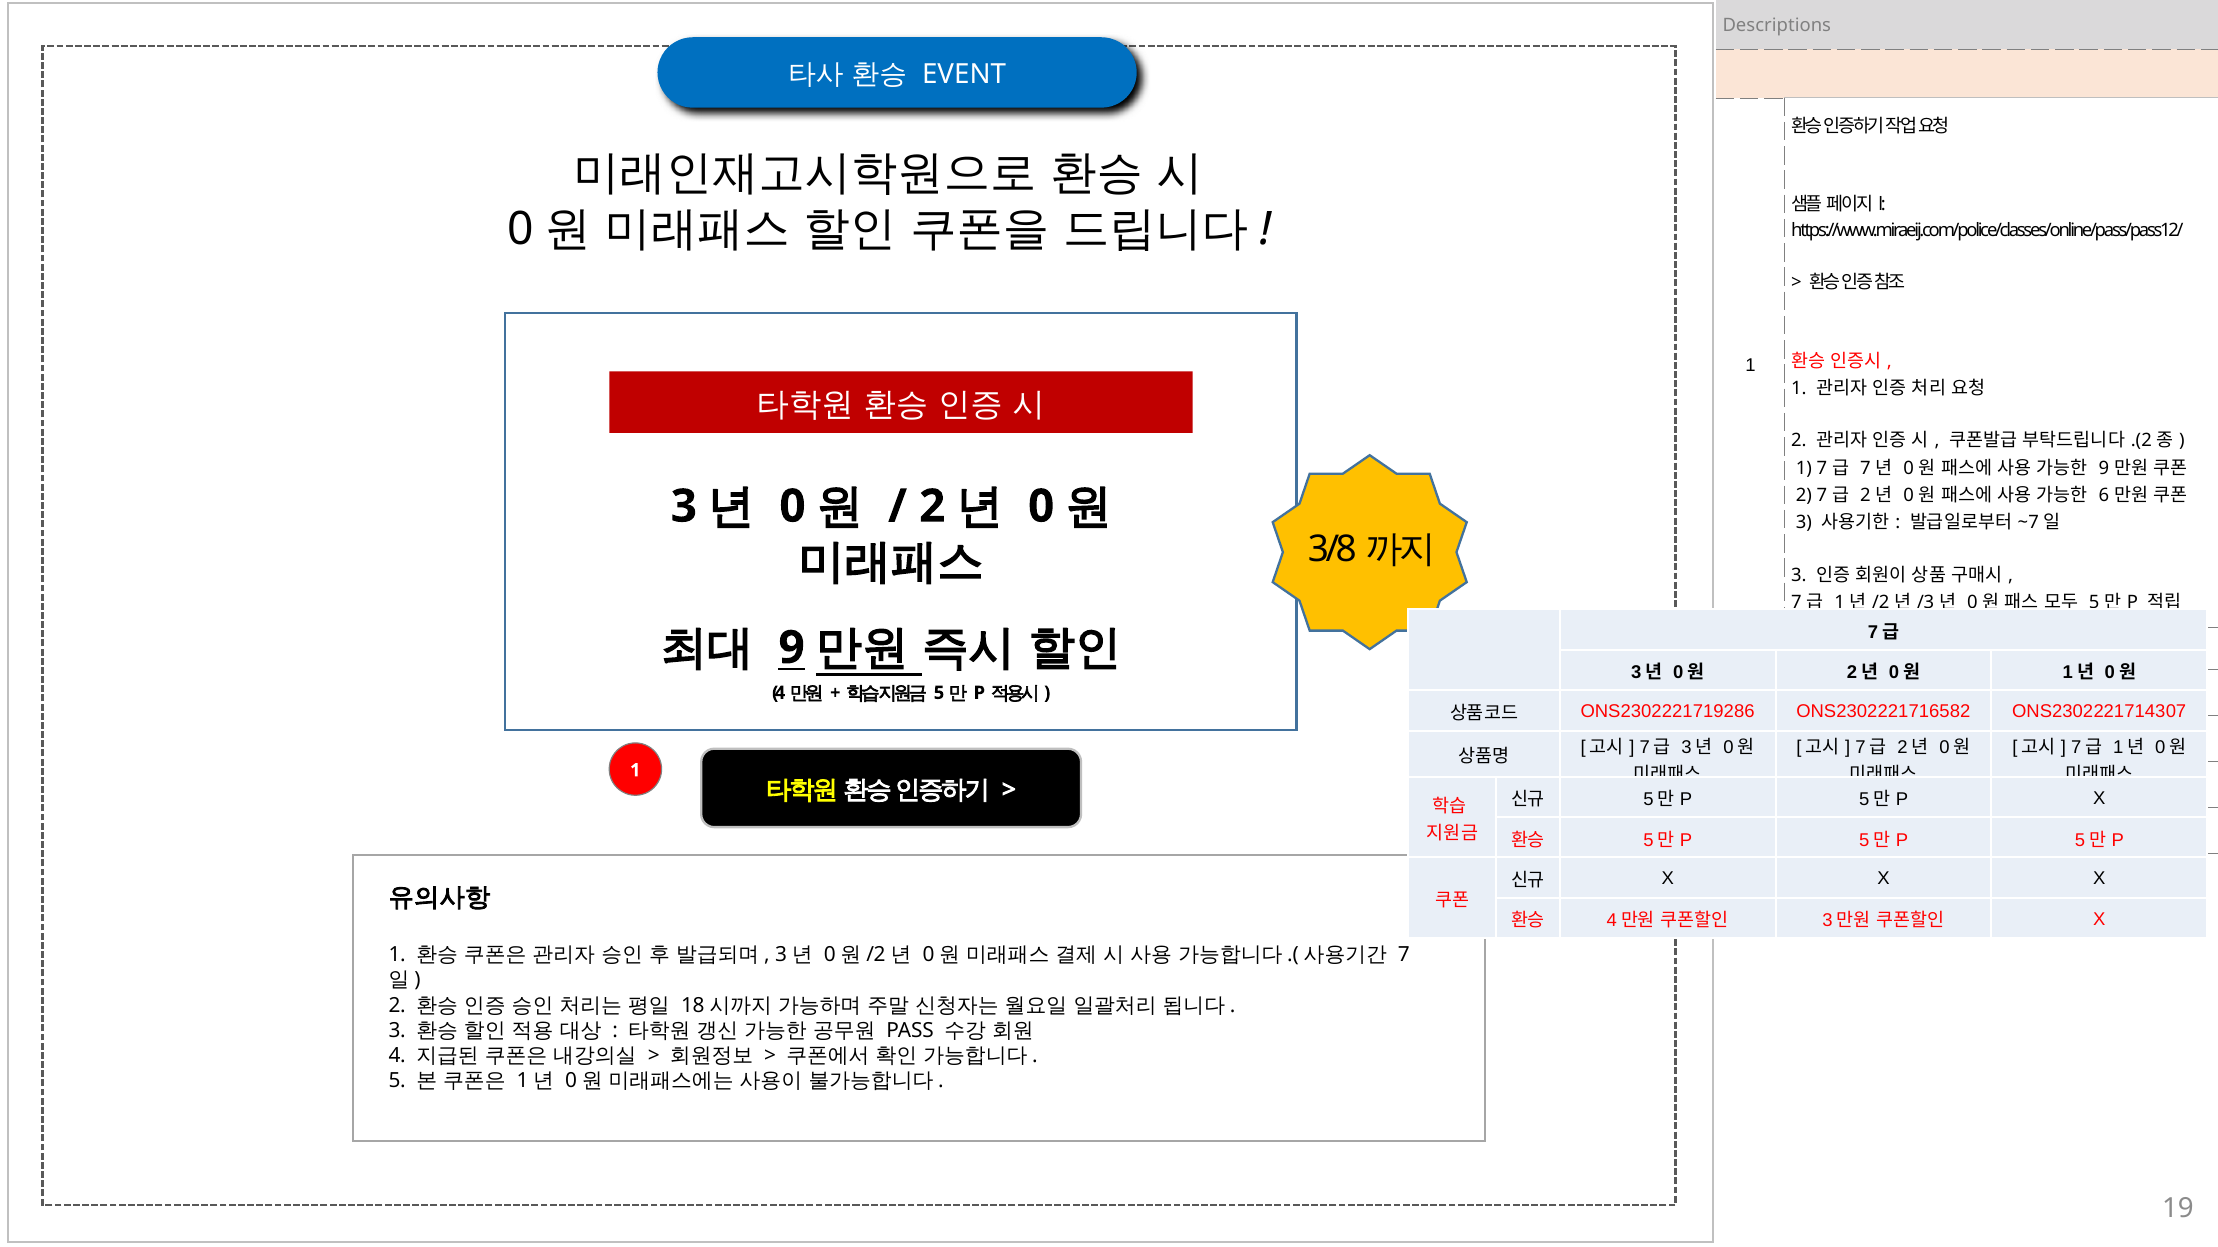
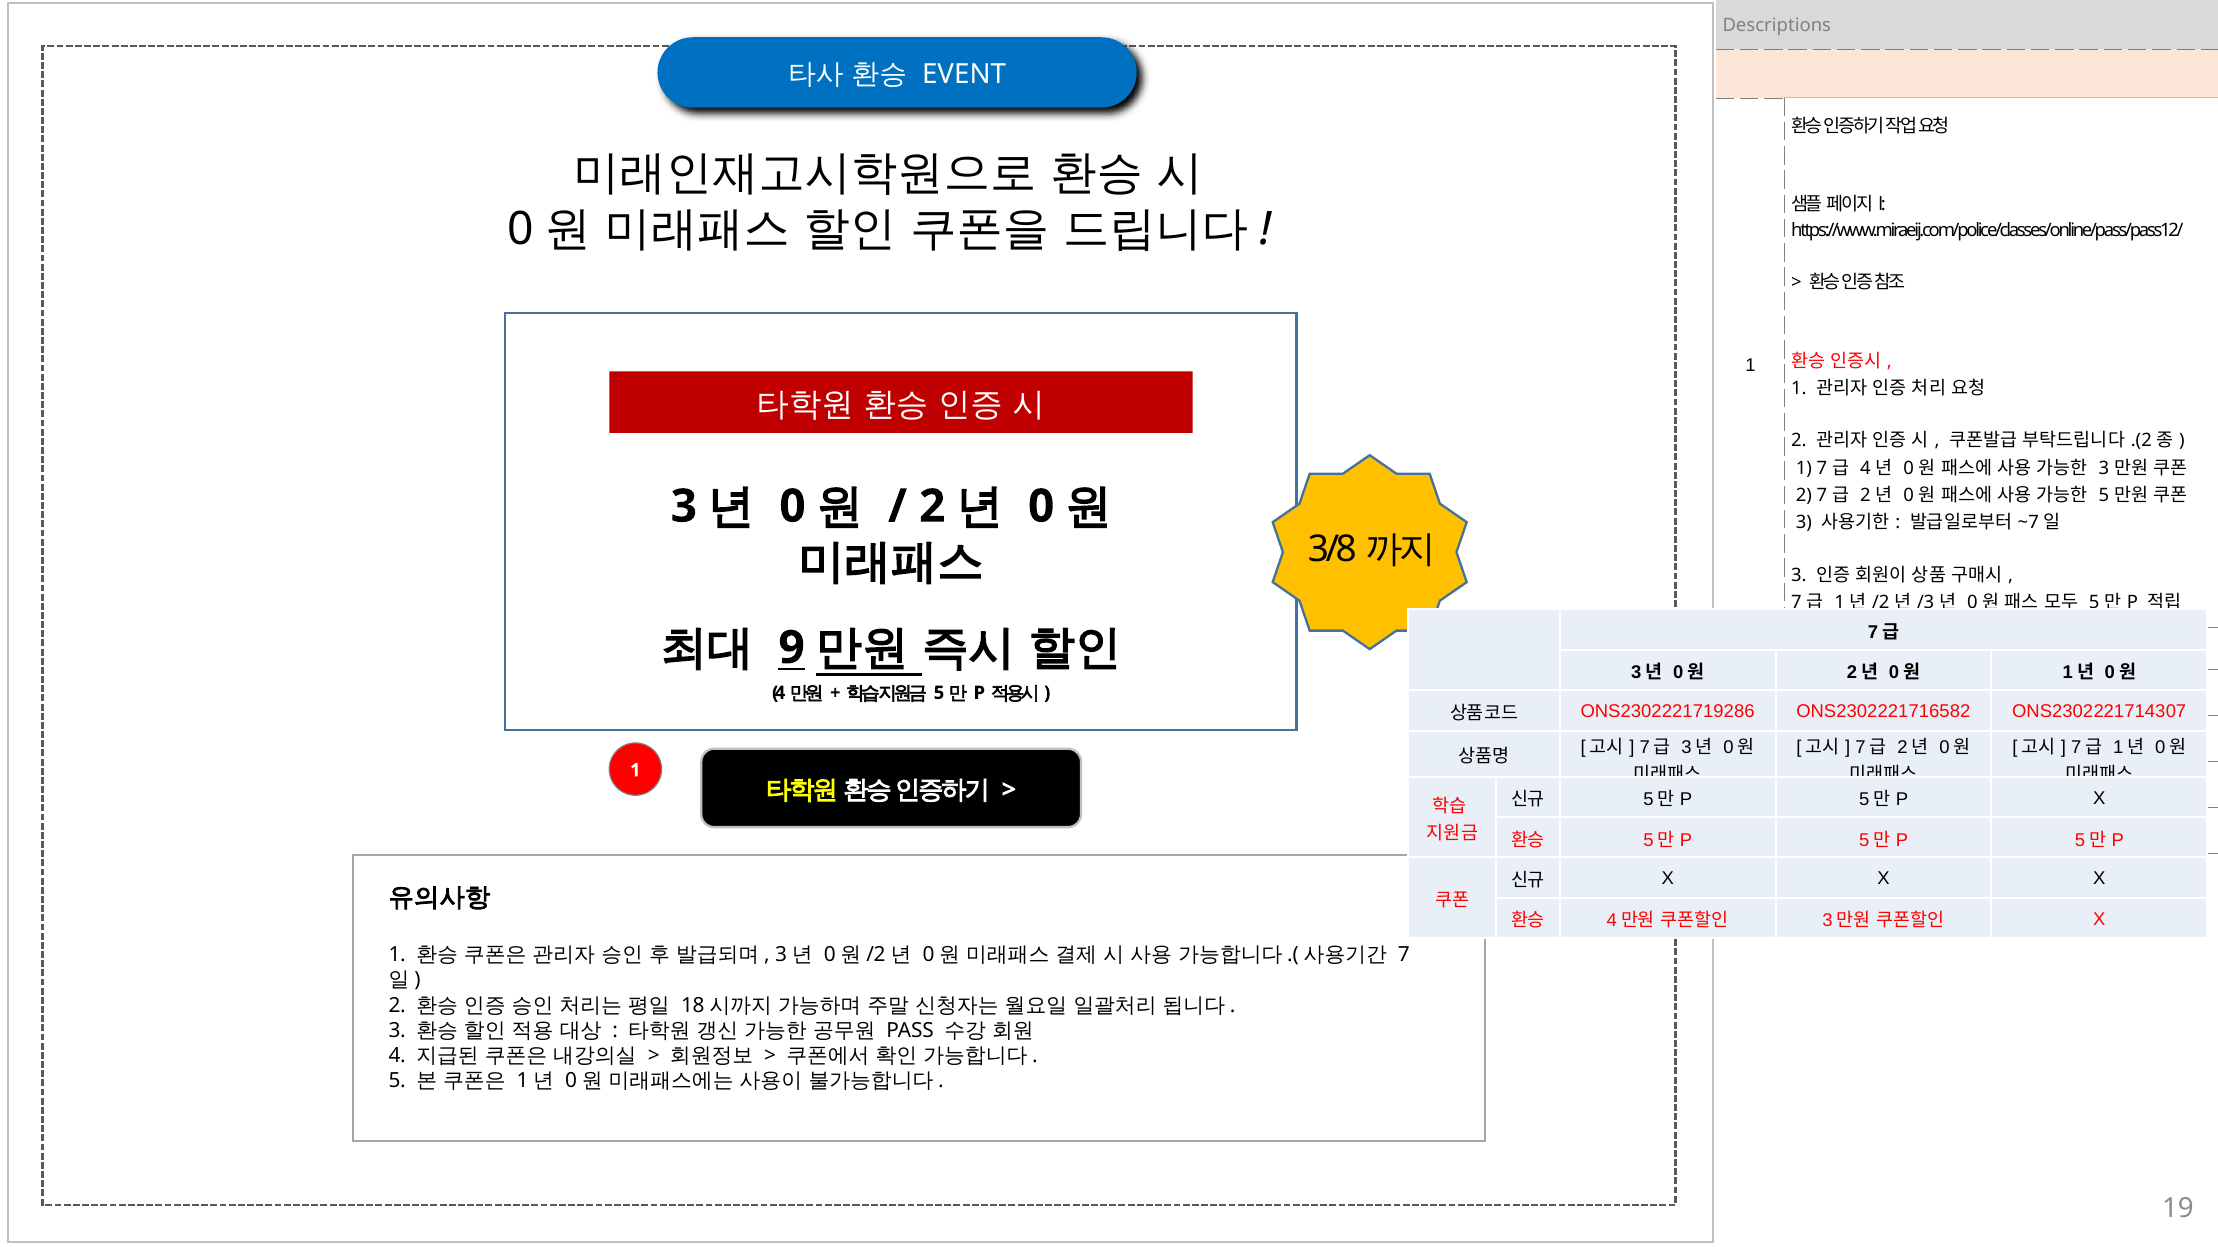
7: 7 -> 4 (1865, 468)
9: 9 -> 3 (2104, 468)
6: 6 -> 5 (2104, 495)
